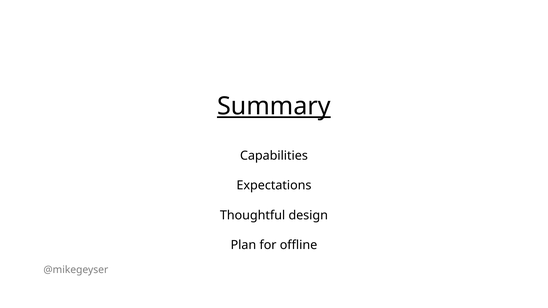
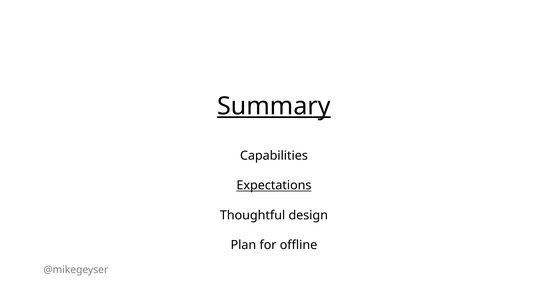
Expectations underline: none -> present (274, 186)
